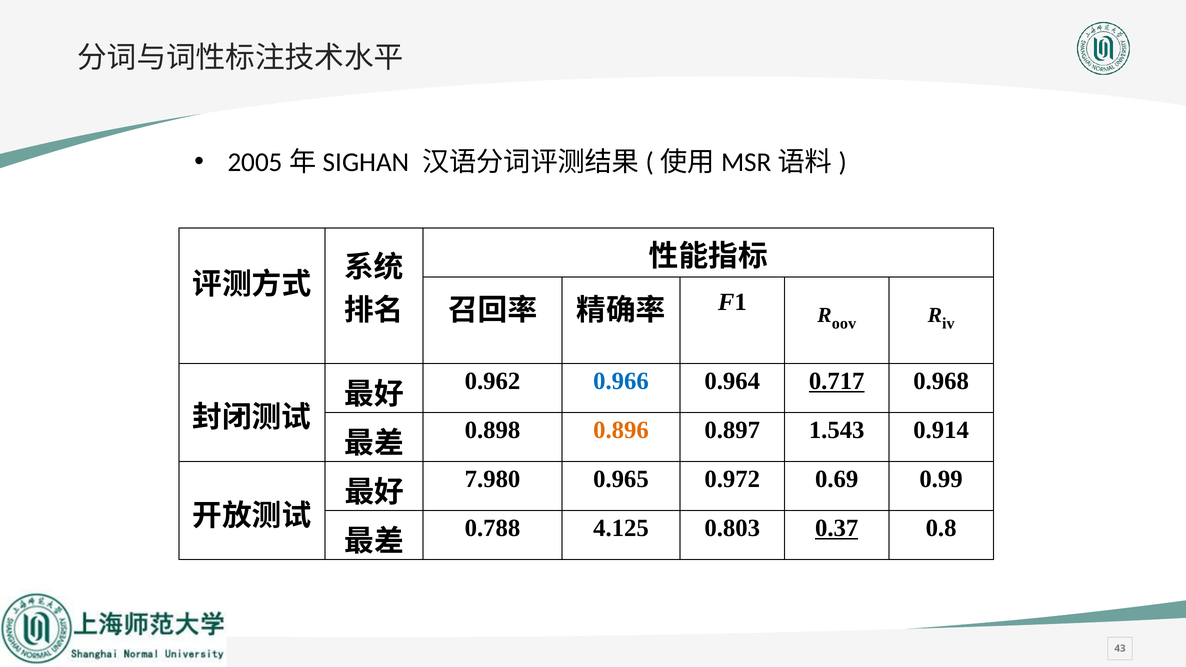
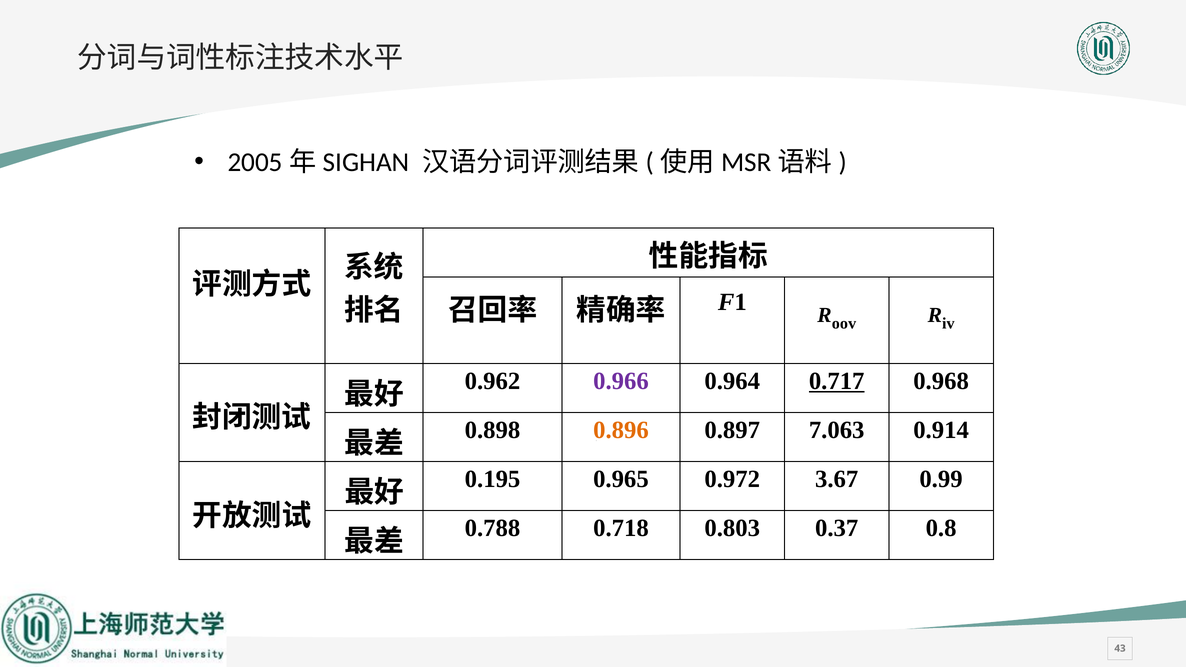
0.966 colour: blue -> purple (621, 381)
1.543: 1.543 -> 7.063 (837, 430)
7.980: 7.980 -> 0.195 (493, 479)
0.69: 0.69 -> 3.67 (837, 479)
4.125: 4.125 -> 0.718 (621, 528)
0.37 underline: present -> none (837, 528)
